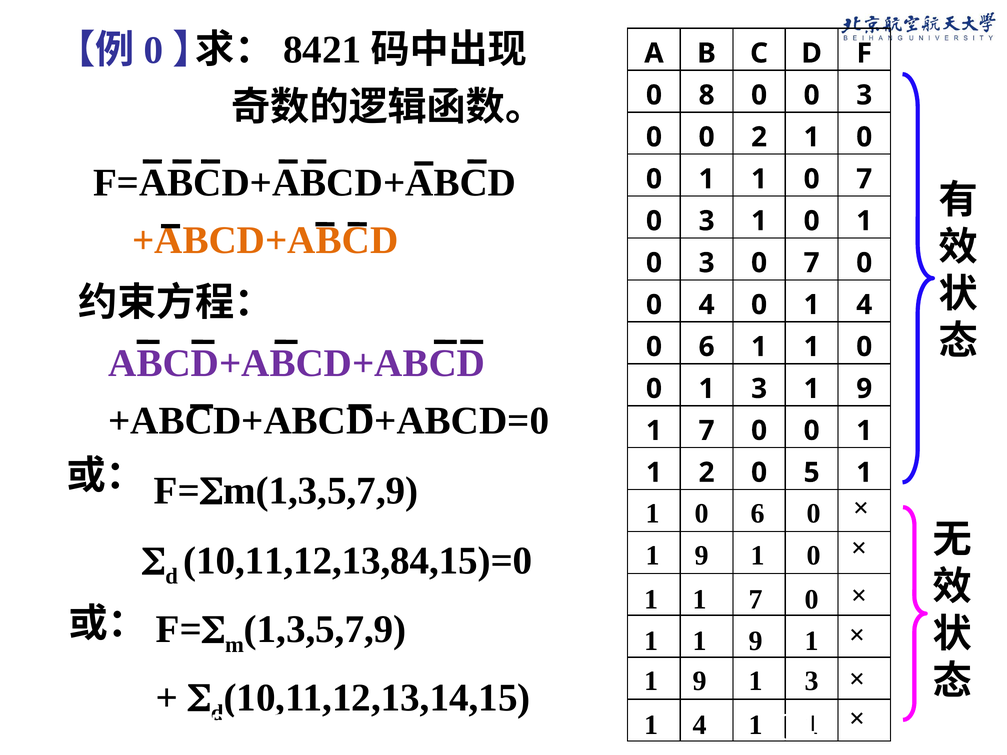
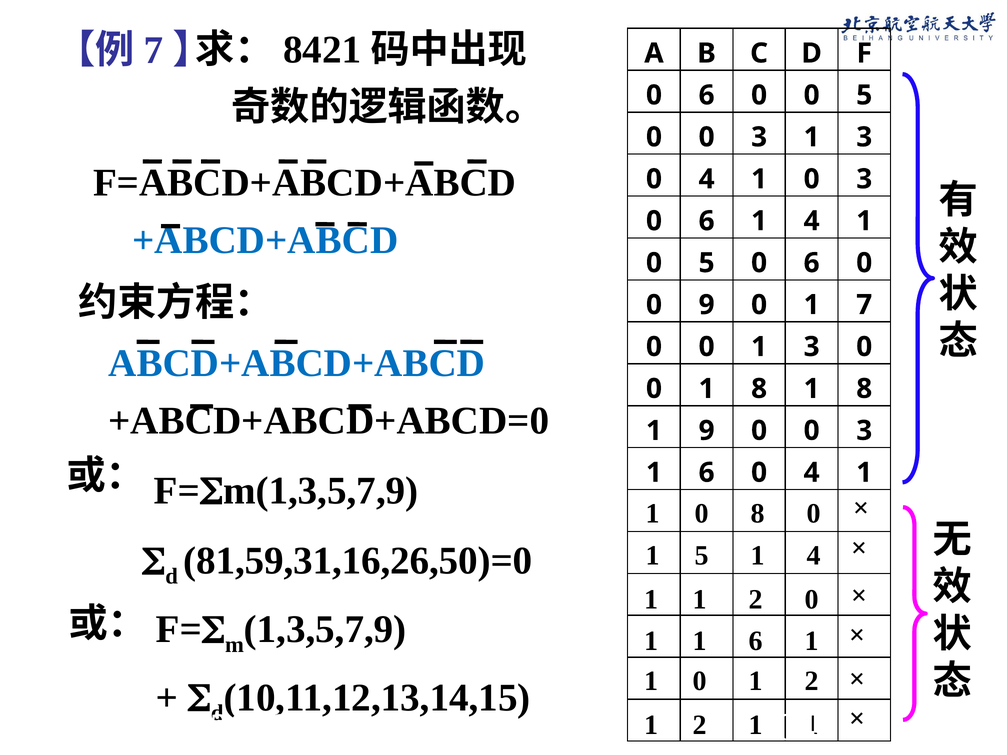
0: 0 -> 7 (154, 51)
8: 8 -> 6 (707, 95)
0 0 3: 3 -> 5 (864, 95)
2: 2 -> 3 (759, 137)
0: 0 -> 3 (864, 137)
1: 1 -> 4 (707, 179)
1 0 7: 7 -> 3 (864, 179)
3: 3 -> 6 (707, 221)
0: 0 -> 4 (812, 221)
+ABCD+ABCD colour: orange -> blue (265, 241)
3: 3 -> 5 (707, 263)
7: 7 -> 6 (812, 263)
0 4: 4 -> 9 (707, 305)
0 1 4: 4 -> 7 (864, 305)
6: 6 -> 0 (707, 347)
1: 1 -> 3 (812, 347)
ABCD+ABCD+ABCD colour: purple -> blue (297, 364)
0 1 3: 3 -> 8 (759, 389)
9: 9 -> 8 (864, 389)
7: 7 -> 9 (707, 431)
1: 1 -> 3 (864, 431)
2: 2 -> 6 (707, 473)
5: 5 -> 4 (812, 473)
1 0 6: 6 -> 8 (758, 514)
9: 9 -> 5 (702, 556)
0: 0 -> 4 (814, 556)
10,11,12,13,84,15)=0: 10,11,12,13,84,15)=0 -> 81,59,31,16,26,50)=0 (358, 561)
1 1 7: 7 -> 2 (756, 600)
9: 9 -> 6 (756, 641)
9: 9 -> 0 (700, 681)
3: 3 -> 2 (812, 681)
4: 4 -> 2 (700, 725)
